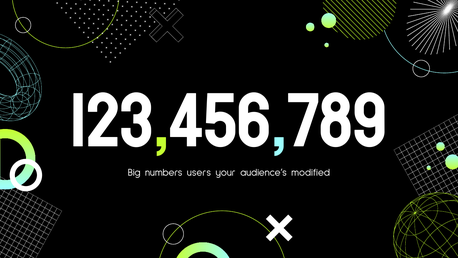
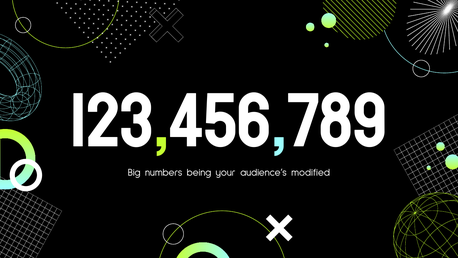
users: users -> being (199, 172)
